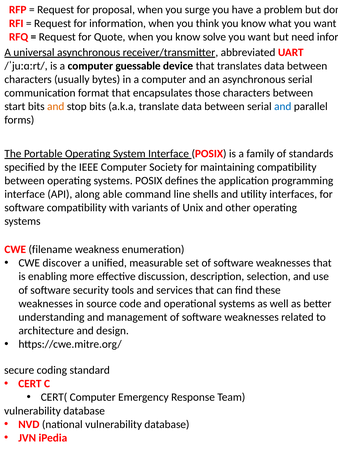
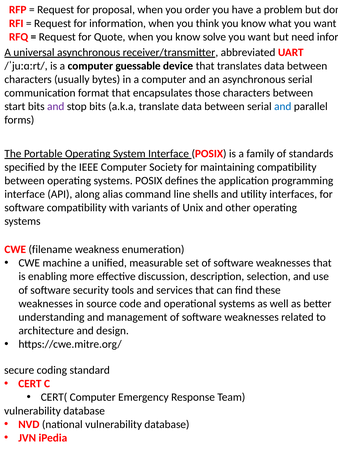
surge: surge -> order (197, 10)
and colour: orange -> purple (56, 106)
able: able -> alias (113, 194)
discover: discover -> machine (62, 263)
